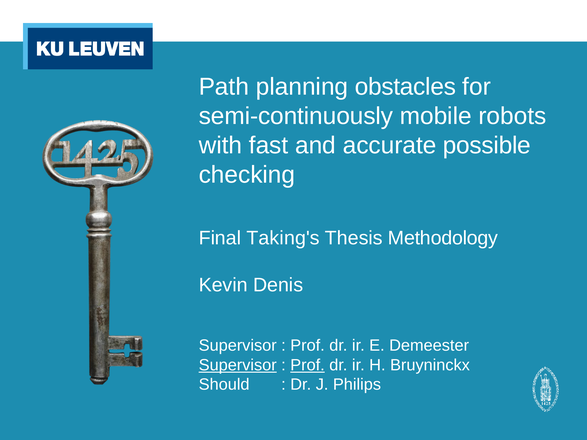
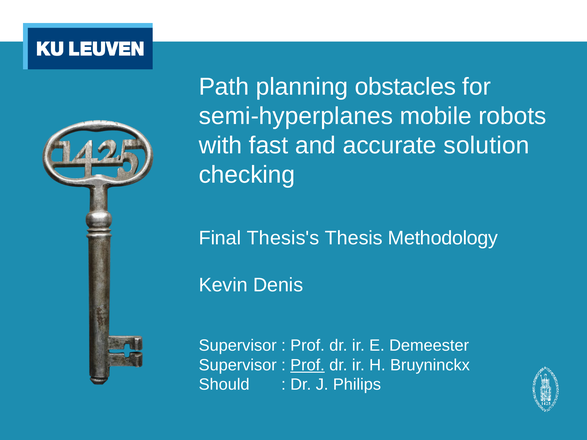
semi-continuously: semi-continuously -> semi-hyperplanes (296, 116)
possible: possible -> solution (487, 145)
Taking's: Taking's -> Thesis's (283, 238)
Supervisor underline: present -> none (238, 365)
